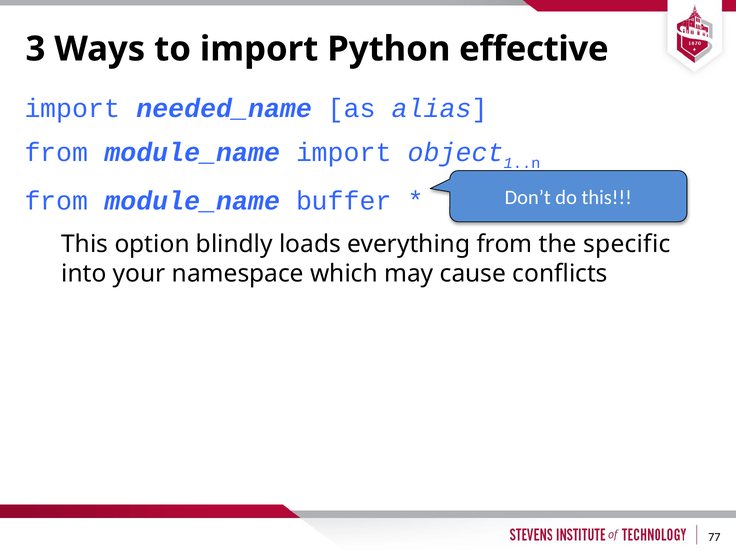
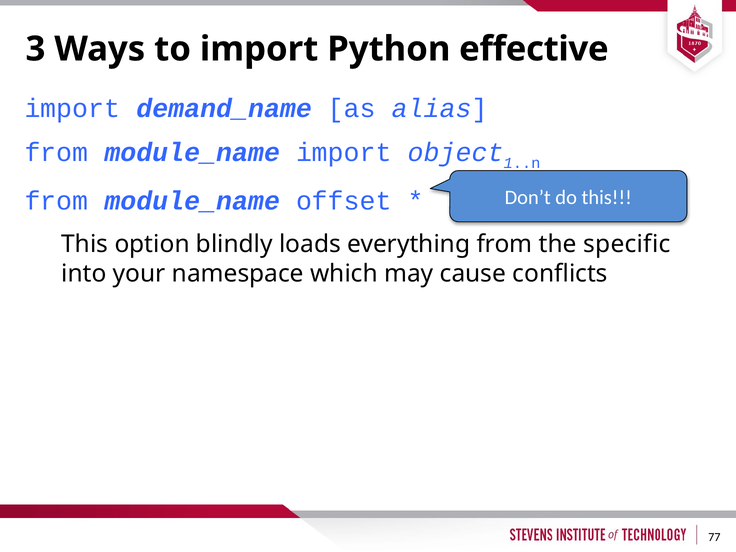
needed_name: needed_name -> demand_name (224, 109)
buffer: buffer -> offset (344, 201)
